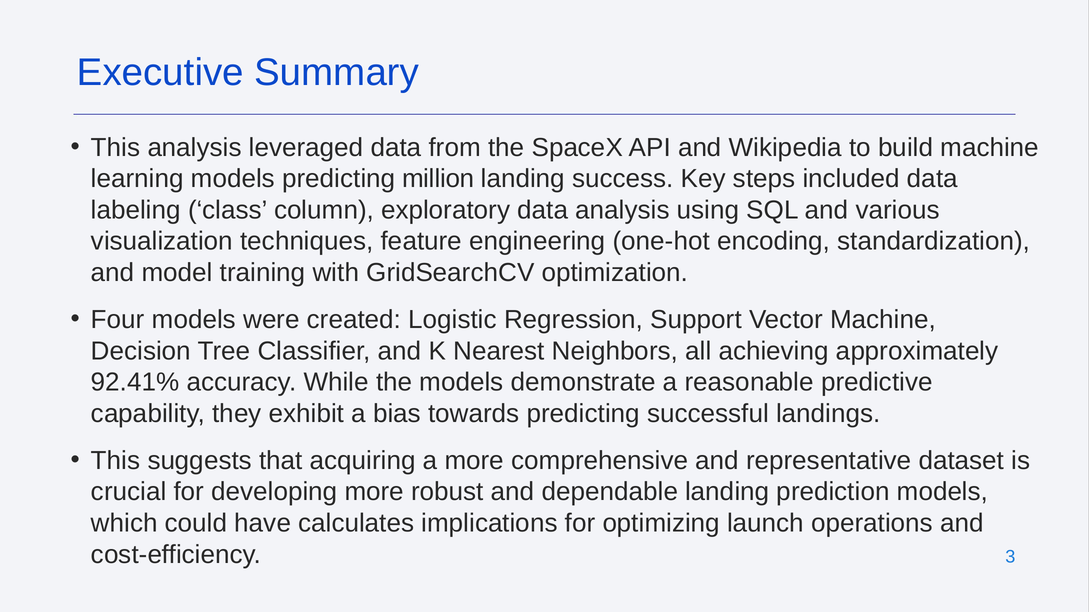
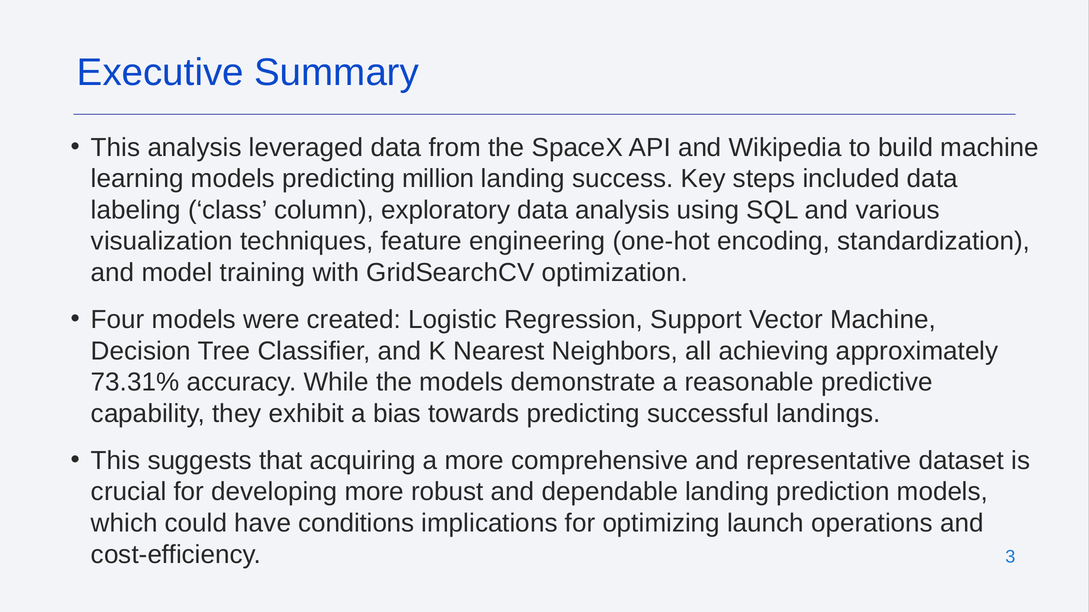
92.41%: 92.41% -> 73.31% (135, 383)
calculates: calculates -> conditions (356, 524)
